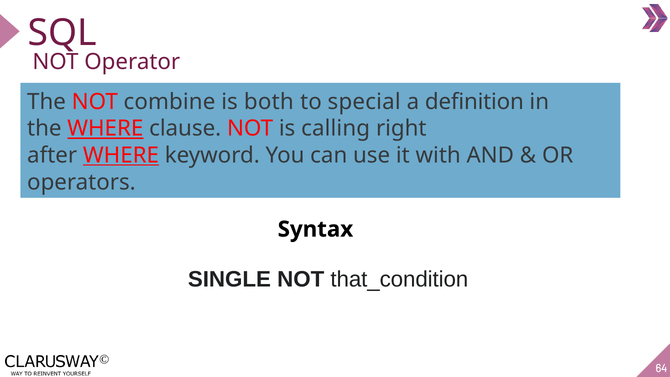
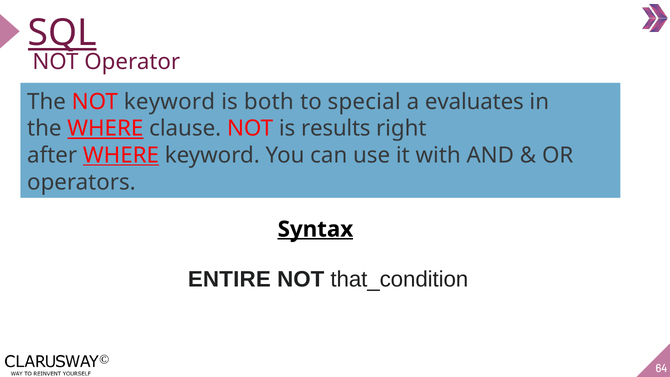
SQL underline: none -> present (62, 33)
NOT combine: combine -> keyword (169, 102)
definition: definition -> evaluates (474, 102)
calling: calling -> results (336, 129)
Syntax underline: none -> present (315, 229)
SINGLE: SINGLE -> ENTIRE (229, 279)
